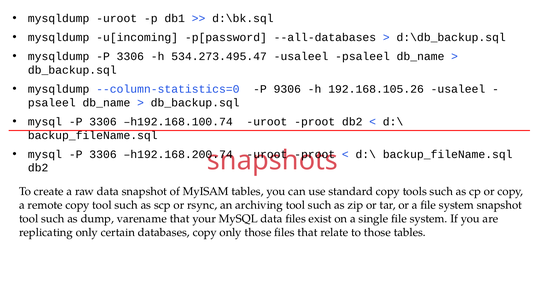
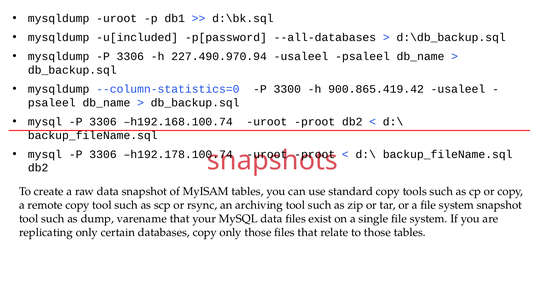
u[incoming: u[incoming -> u[included (137, 37)
534.273.495.47: 534.273.495.47 -> 227.490.970.94 (219, 56)
9306: 9306 -> 3300 (287, 89)
192.168.105.26: 192.168.105.26 -> 900.865.419.42 (376, 89)
h192.168.200.74: h192.168.200.74 -> h192.178.100.74 (178, 155)
